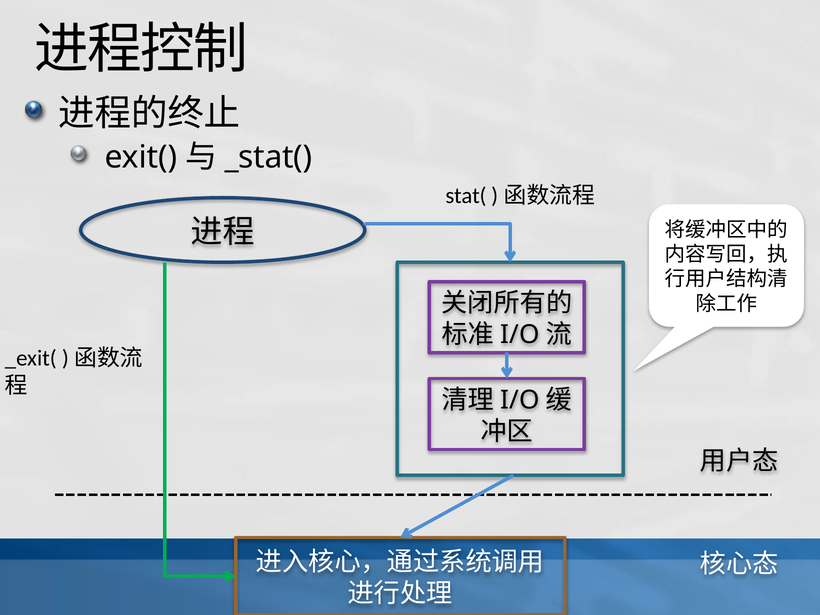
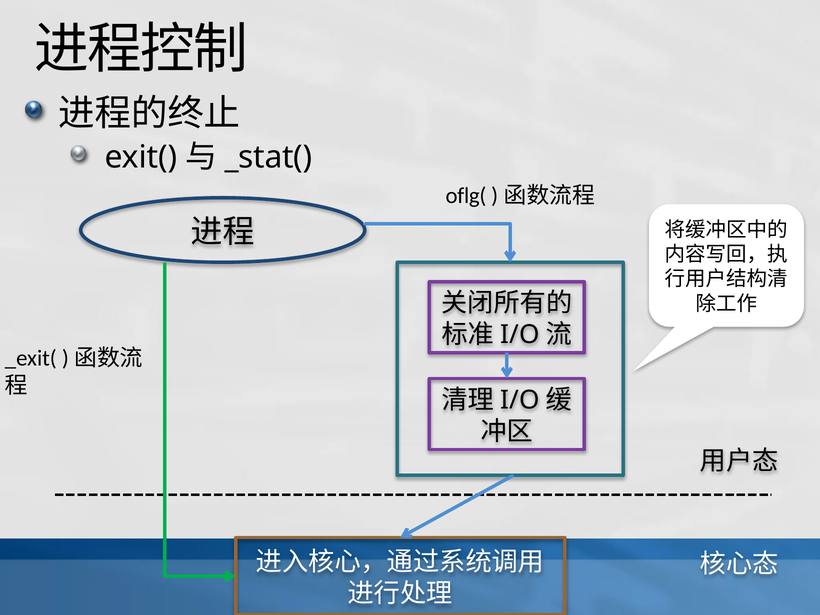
stat(: stat( -> oflg( (466, 196)
